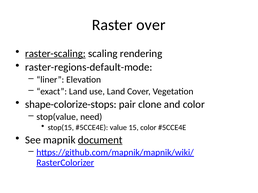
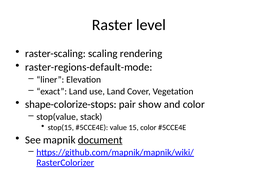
over: over -> level (151, 25)
raster-scaling underline: present -> none (55, 54)
clone: clone -> show (150, 105)
need: need -> stack (91, 117)
